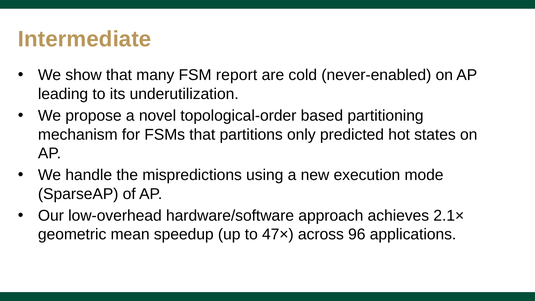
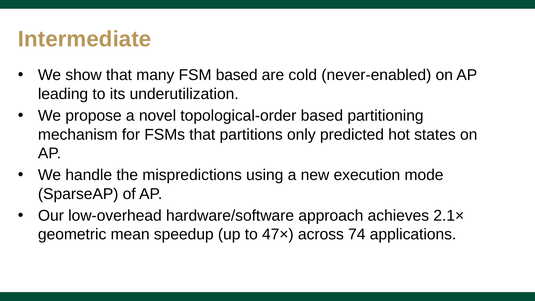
FSM report: report -> based (237, 75)
96: 96 -> 74 (357, 234)
